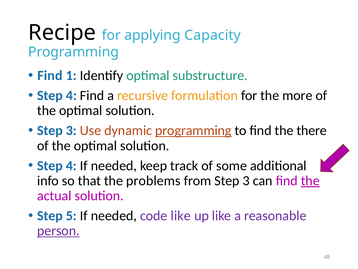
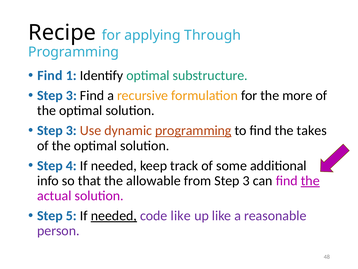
Capacity: Capacity -> Through (213, 35)
4: 4 -> 3 (71, 95)
there: there -> takes (312, 130)
problems: problems -> allowable (153, 180)
needed underline: none -> present (114, 215)
person underline: present -> none (58, 230)
